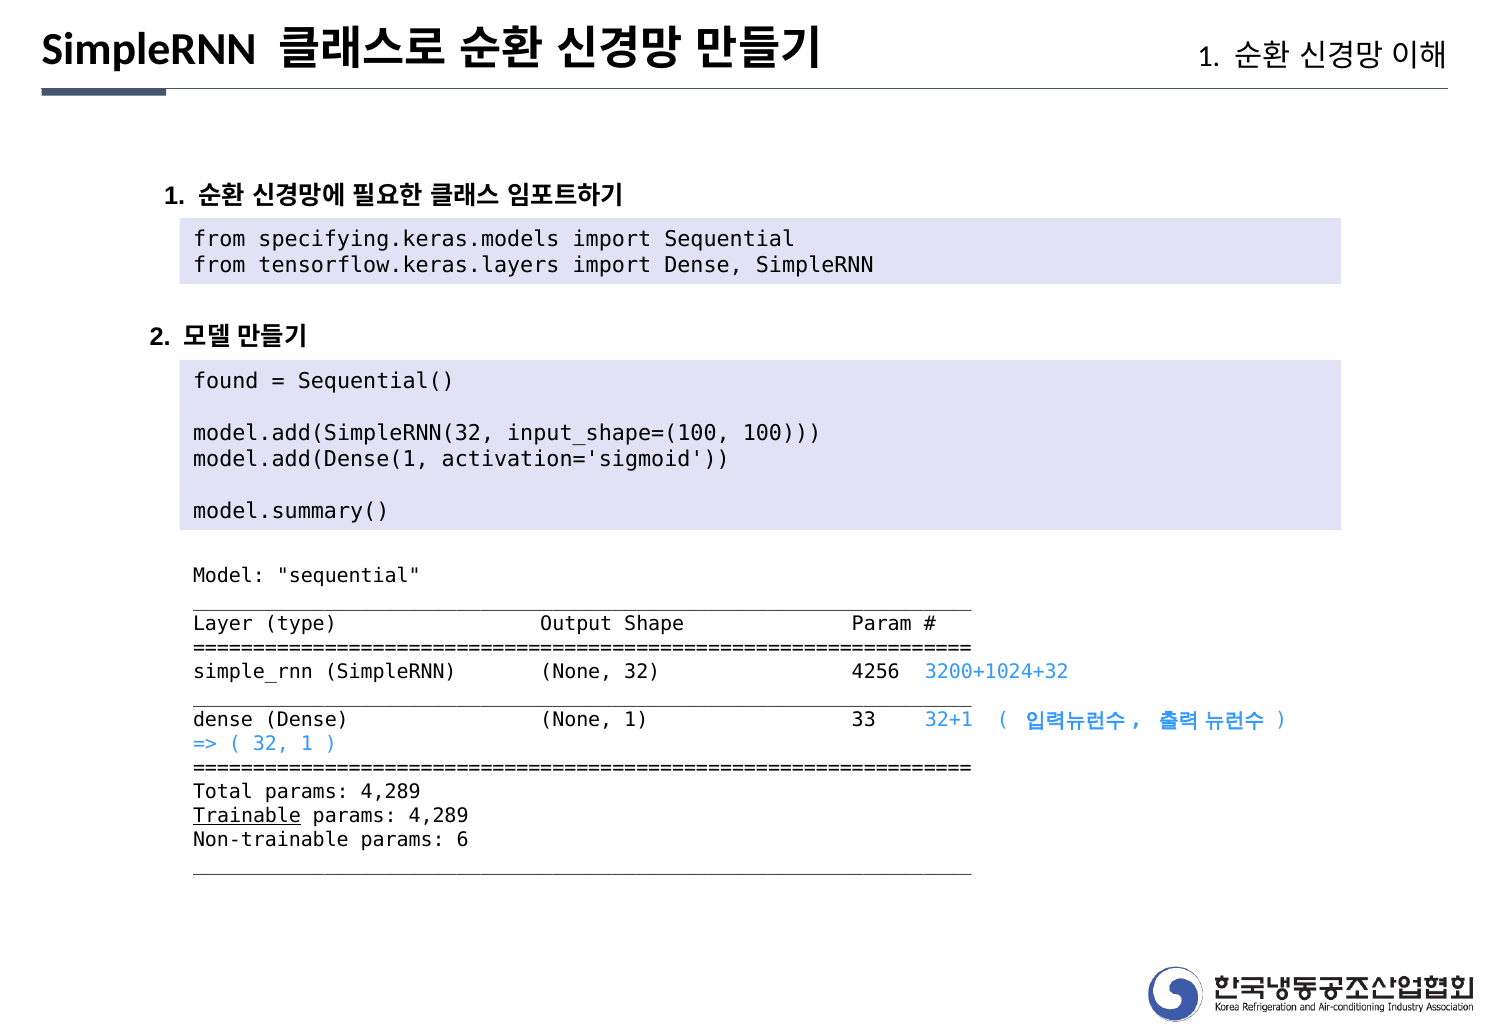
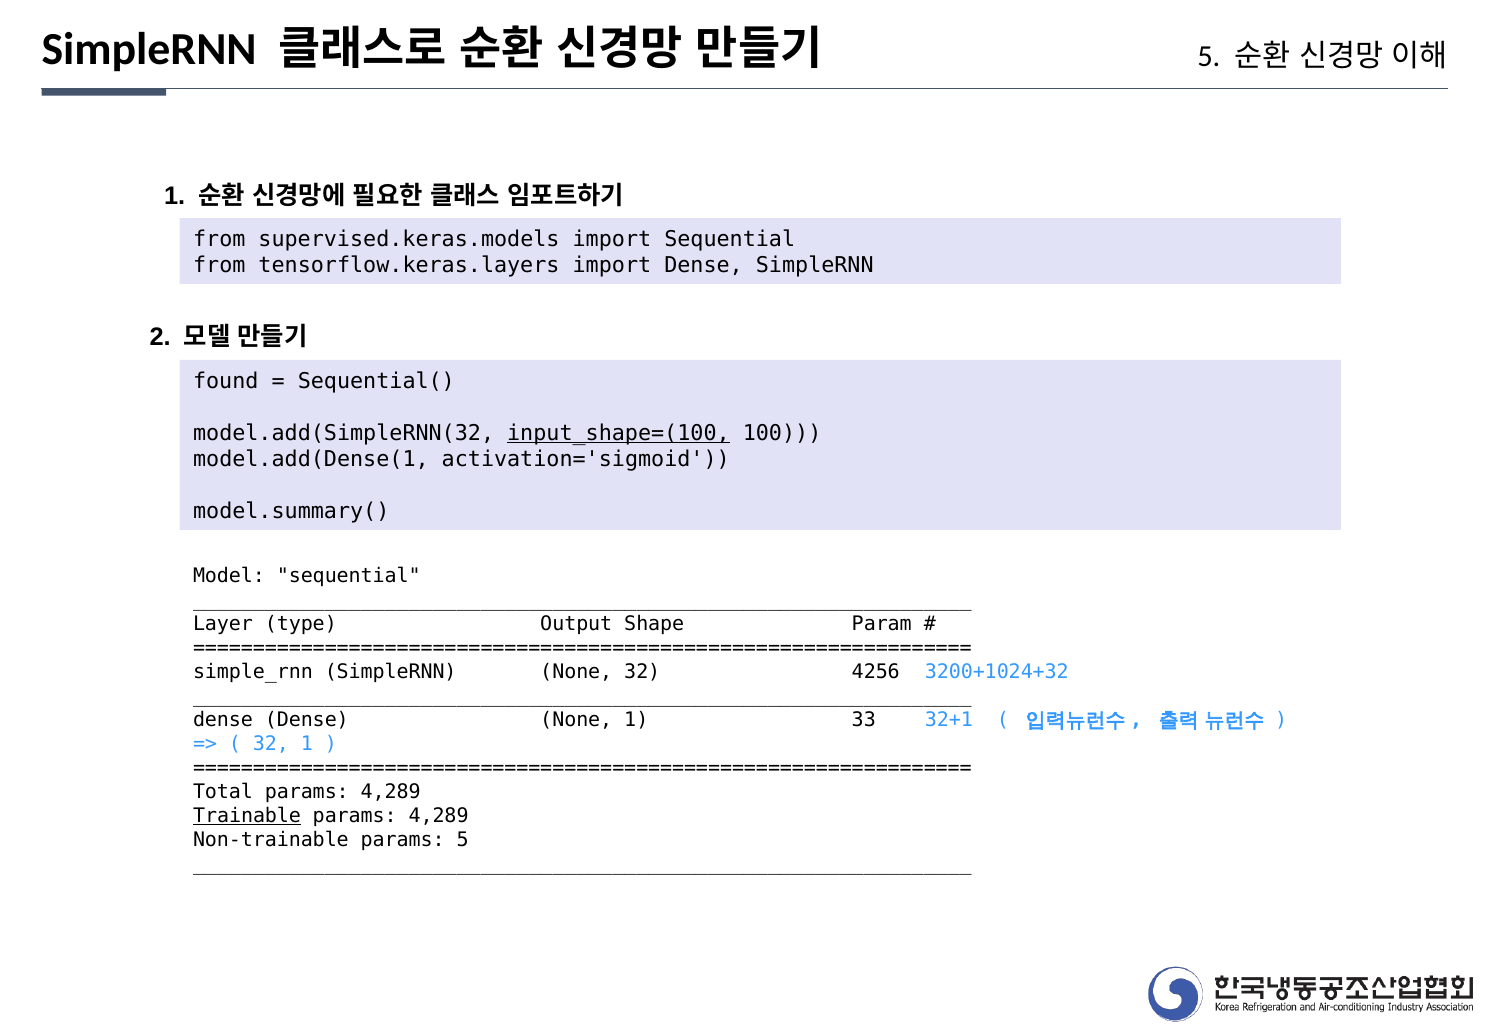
1: 1 -> 5 (1209, 56)
specifying.keras.models: specifying.keras.models -> supervised.keras.models (409, 239)
input_shape=(100 underline: none -> present (618, 433)
params 6: 6 -> 5 (463, 840)
